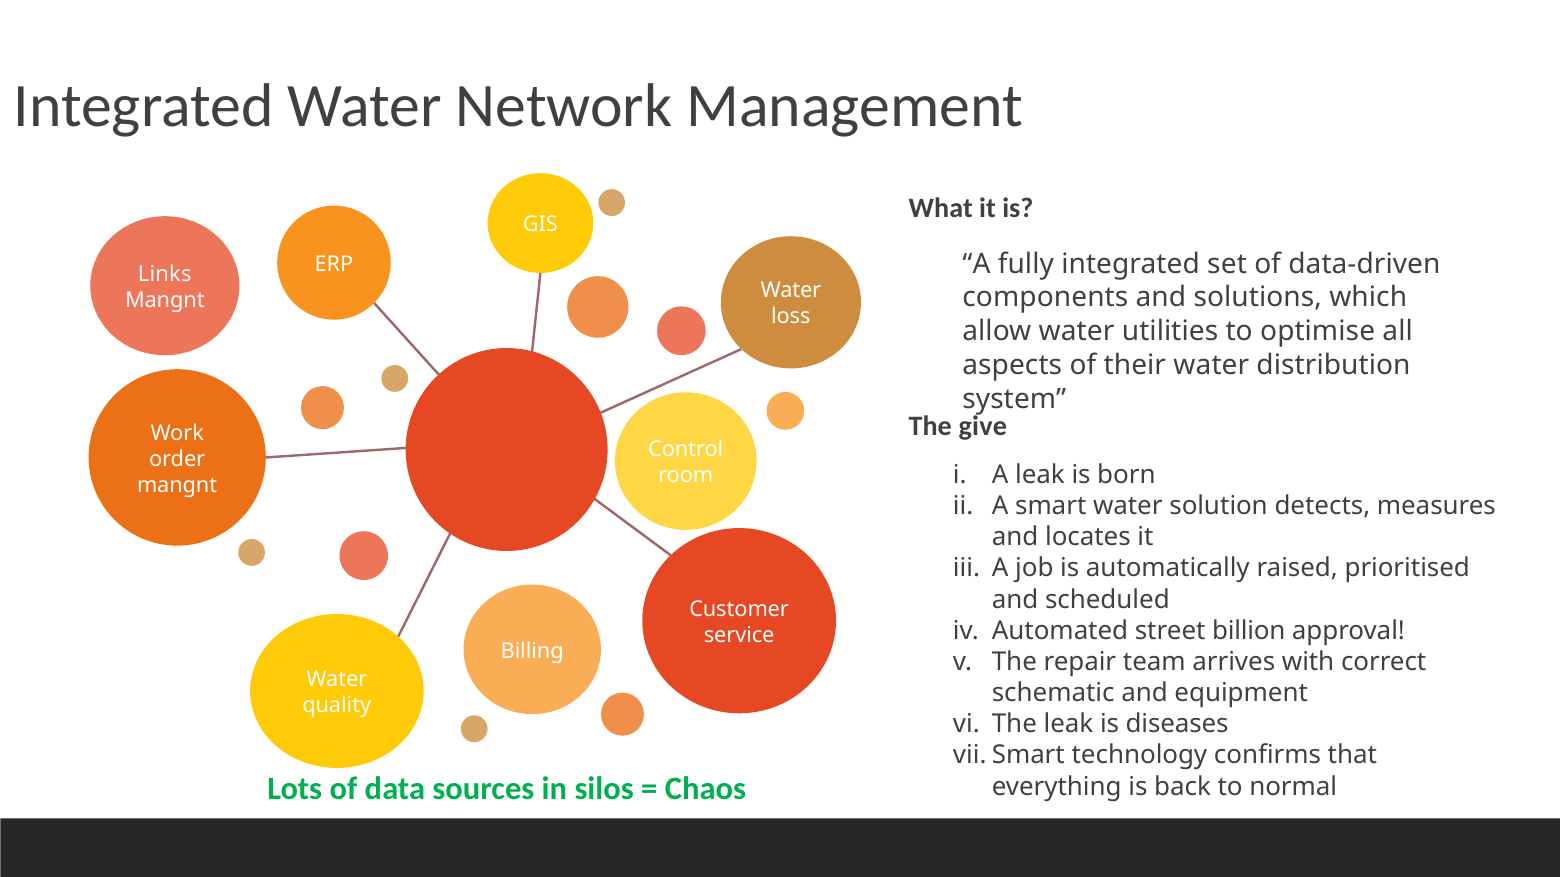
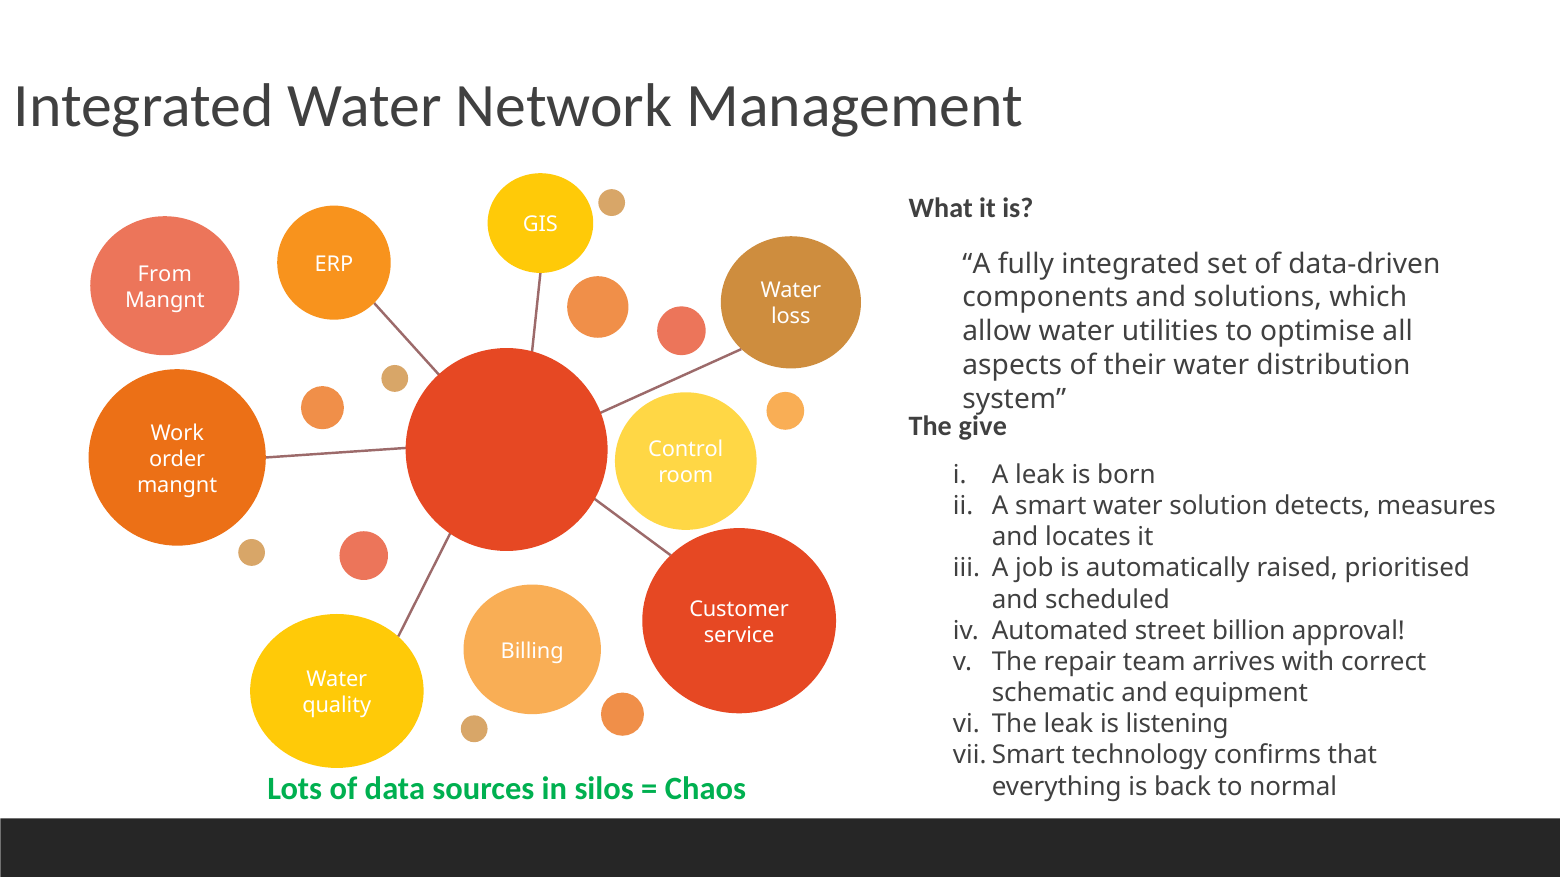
Links: Links -> From (165, 274)
diseases: diseases -> listening (1177, 725)
